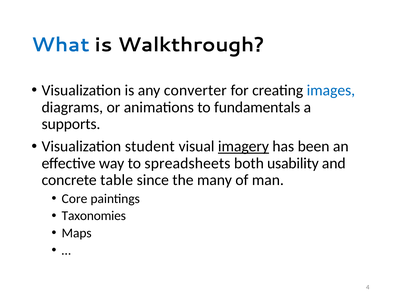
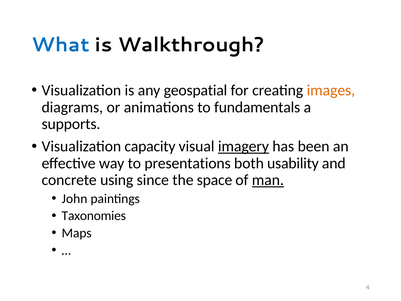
converter: converter -> geospatial (195, 90)
images colour: blue -> orange (331, 90)
student: student -> capacity (150, 146)
spreadsheets: spreadsheets -> presentations (188, 163)
table: table -> using (117, 180)
many: many -> space (215, 180)
man underline: none -> present (268, 180)
Core: Core -> John (75, 198)
